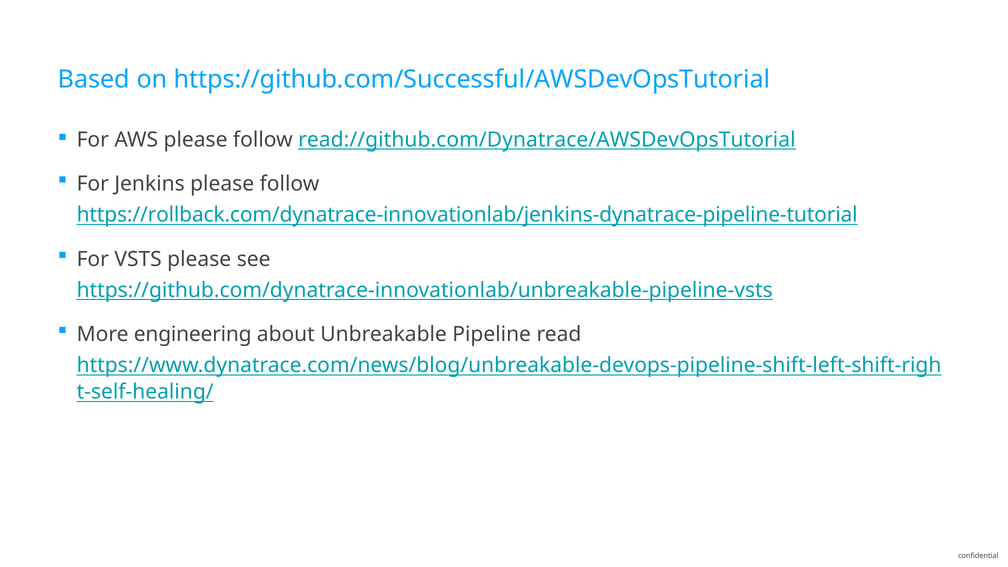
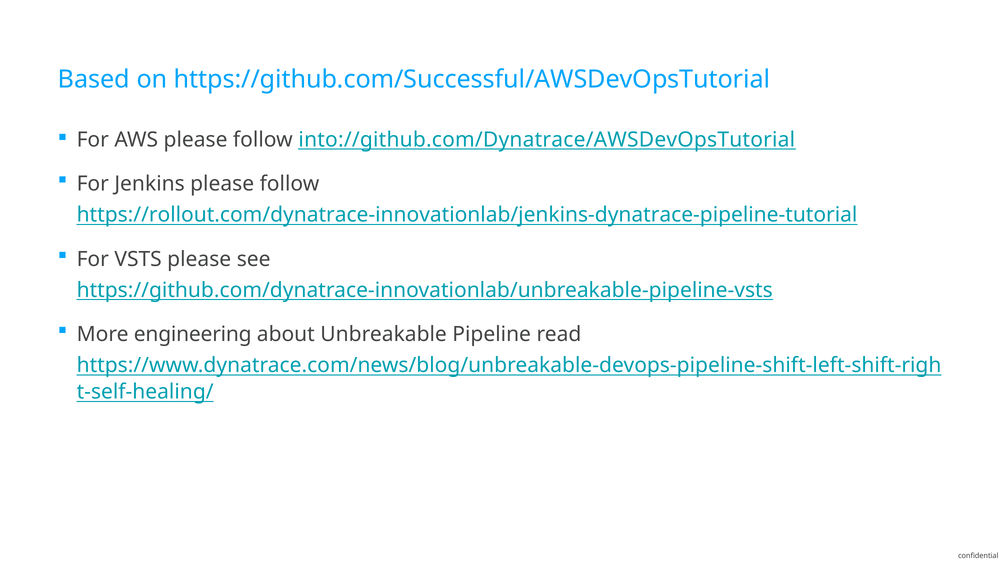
read://github.com/Dynatrace/AWSDevOpsTutorial: read://github.com/Dynatrace/AWSDevOpsTutorial -> into://github.com/Dynatrace/AWSDevOpsTutorial (547, 140)
https://rollback.com/dynatrace-innovationlab/jenkins-dynatrace-pipeline-tutorial: https://rollback.com/dynatrace-innovationlab/jenkins-dynatrace-pipeline-tutorial -> https://rollout.com/dynatrace-innovationlab/jenkins-dynatrace-pipeline-tutorial (467, 215)
